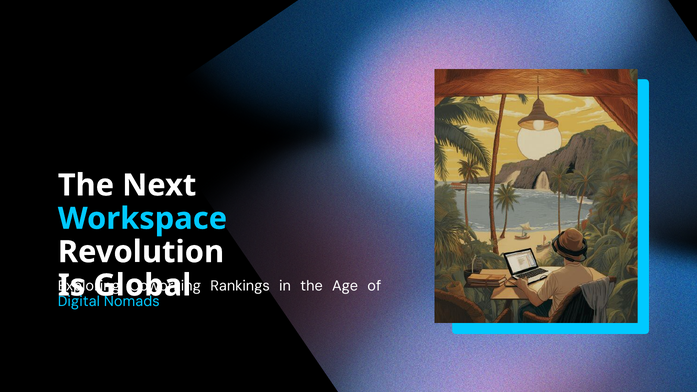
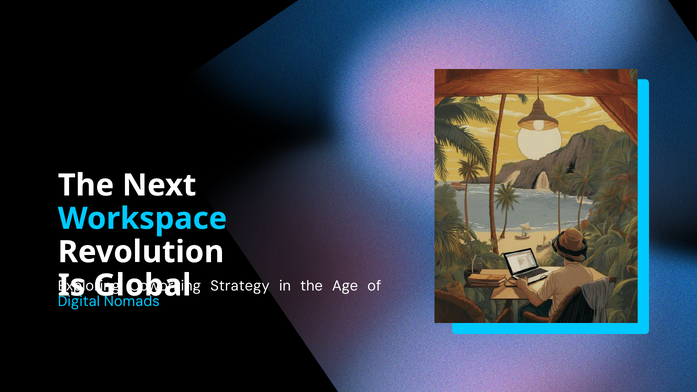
Rankings: Rankings -> Strategy (240, 286)
